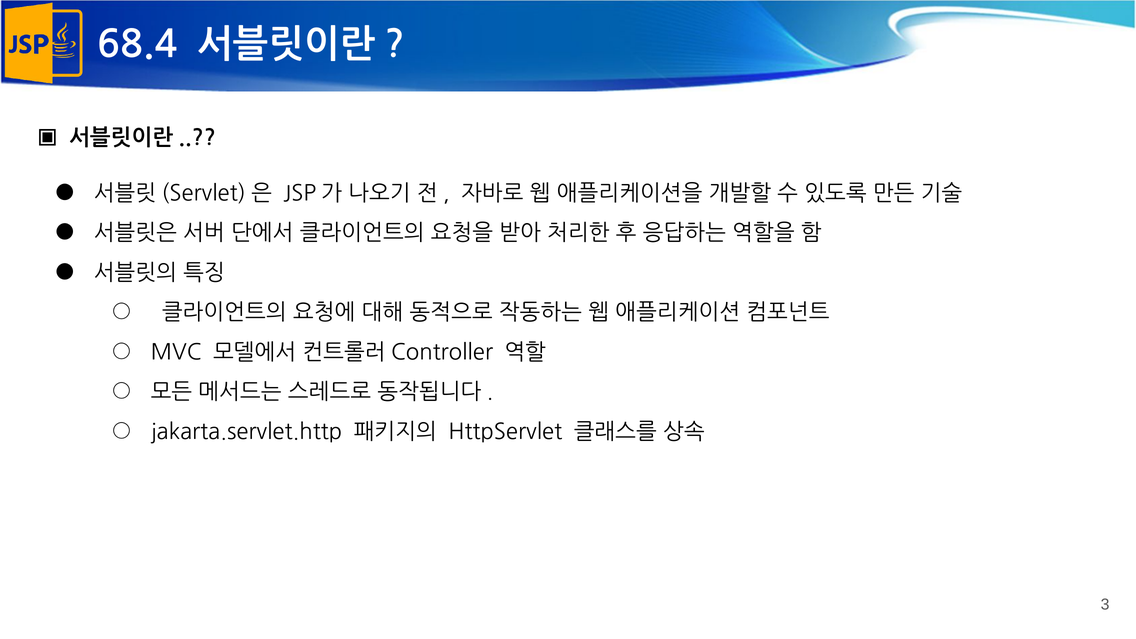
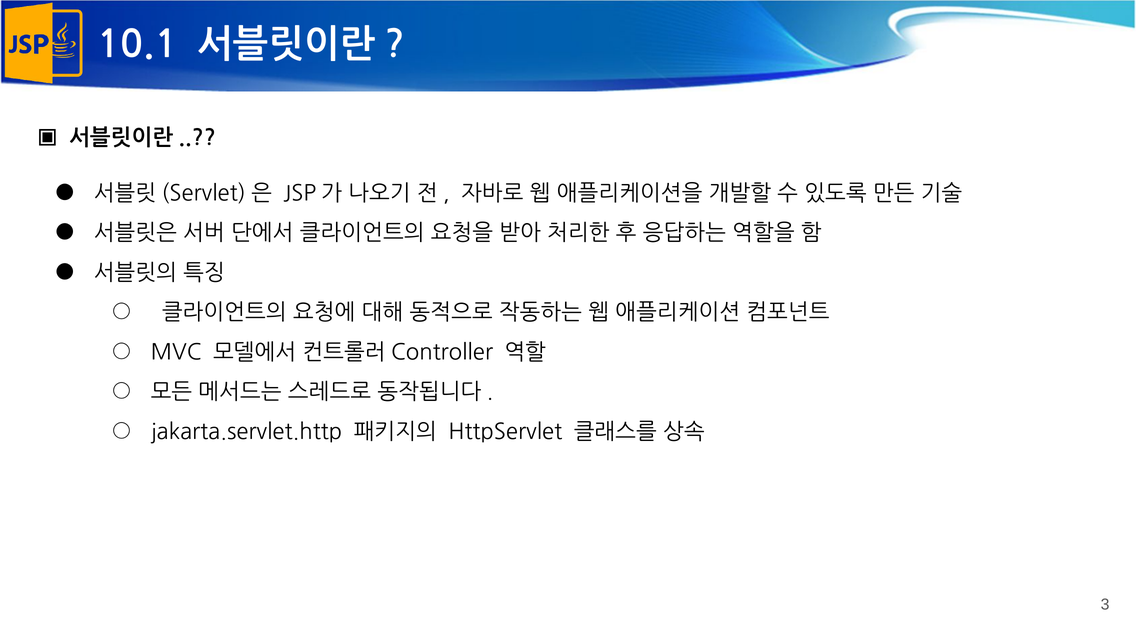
68.4: 68.4 -> 10.1 (138, 45)
